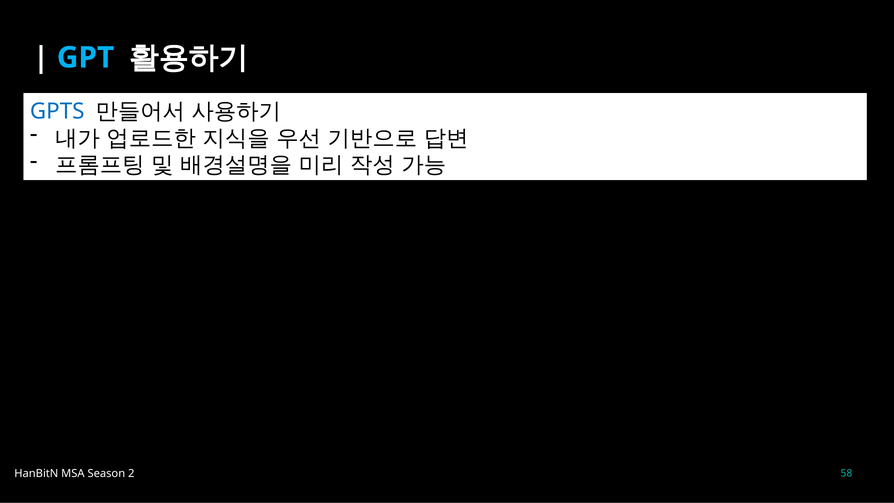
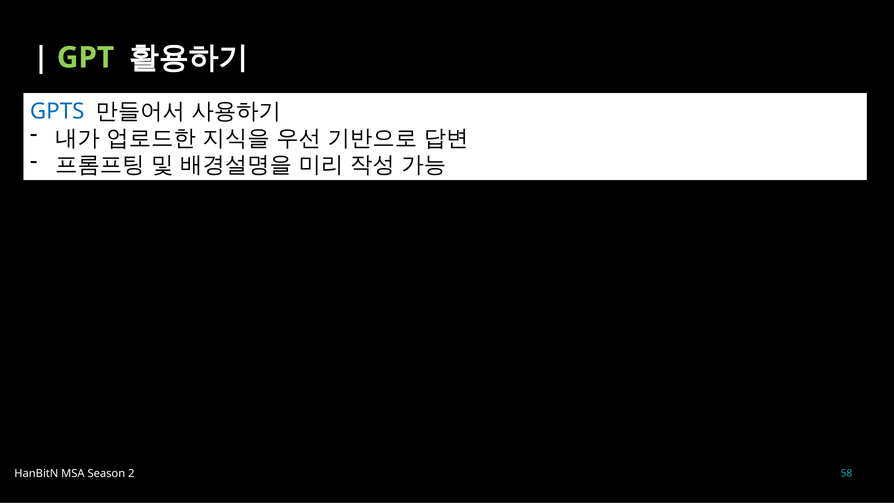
GPT colour: light blue -> light green (86, 58)
